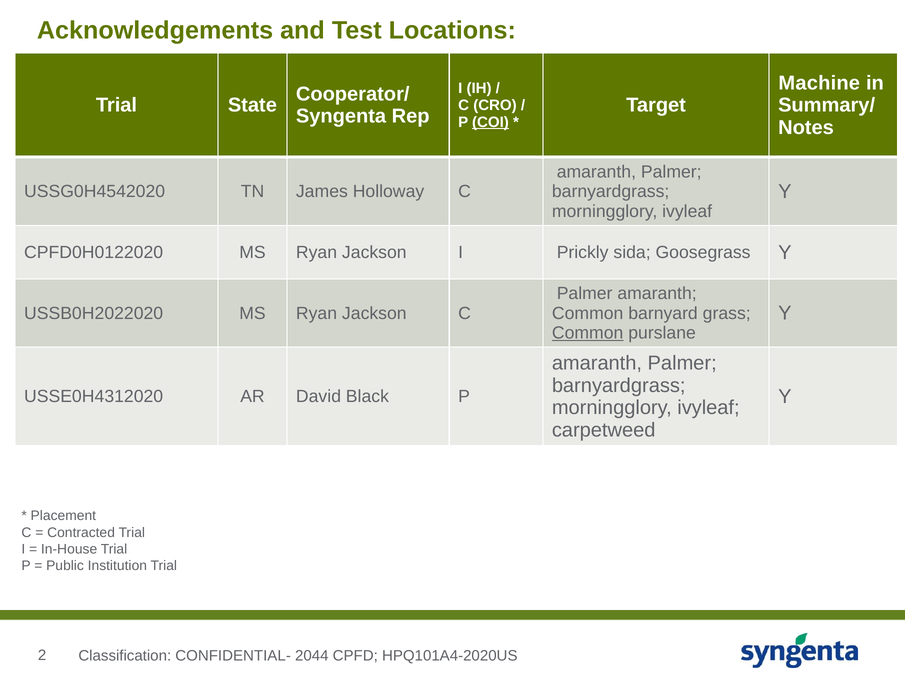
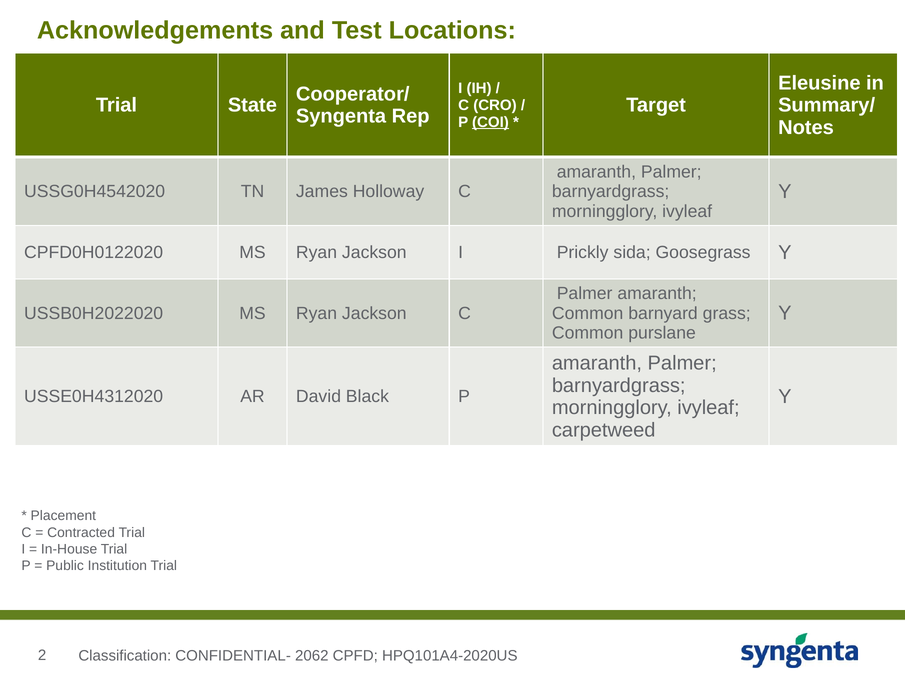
Machine: Machine -> Eleusine (819, 83)
Common underline: present -> none (588, 333)
2044: 2044 -> 2062 (312, 656)
